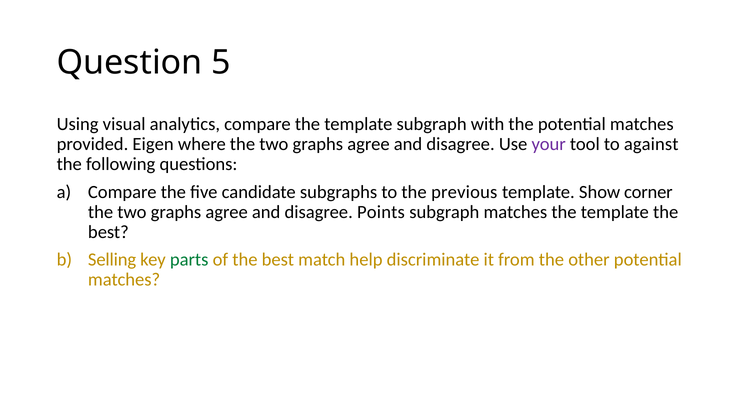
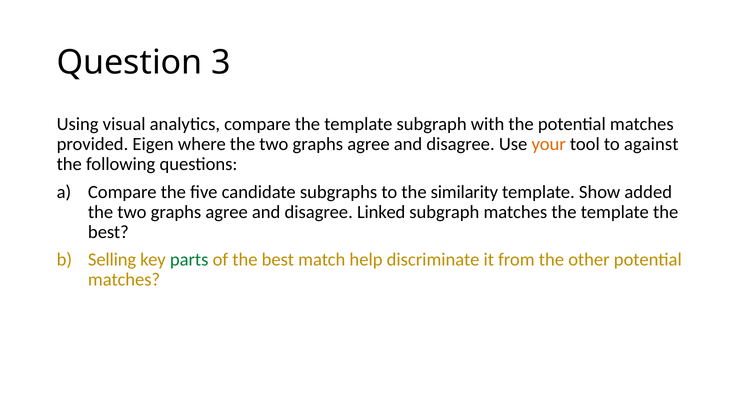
5: 5 -> 3 (221, 62)
your colour: purple -> orange (549, 144)
previous: previous -> similarity (464, 192)
corner: corner -> added (648, 192)
Points: Points -> Linked (381, 212)
